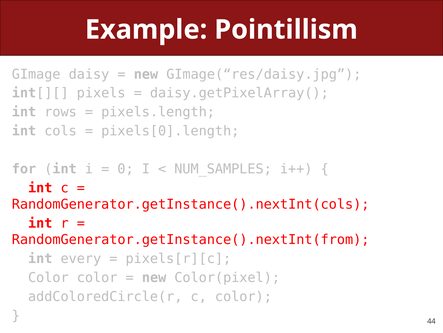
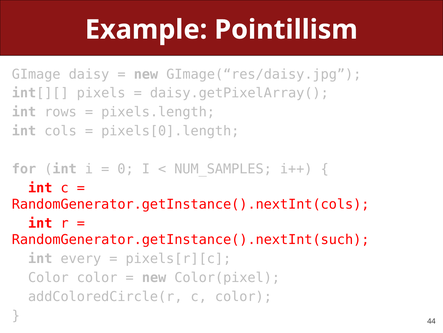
RandomGenerator.getInstance().nextInt(from: RandomGenerator.getInstance().nextInt(from -> RandomGenerator.getInstance().nextInt(such (191, 239)
